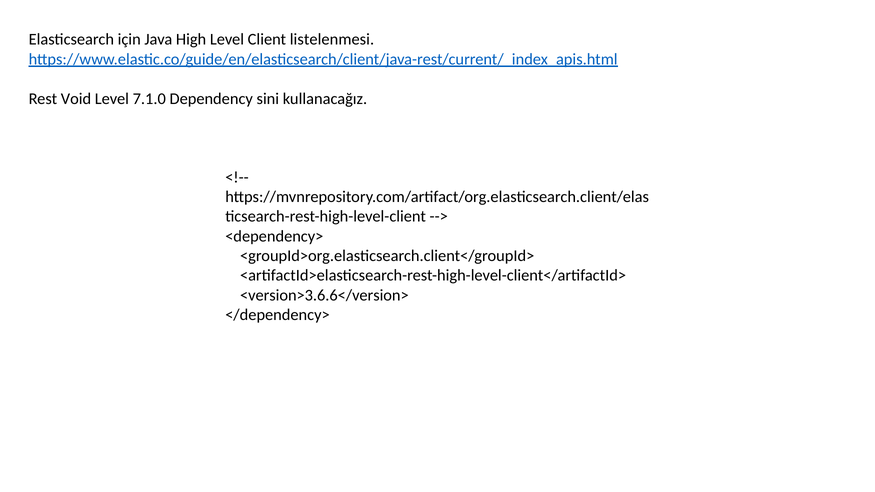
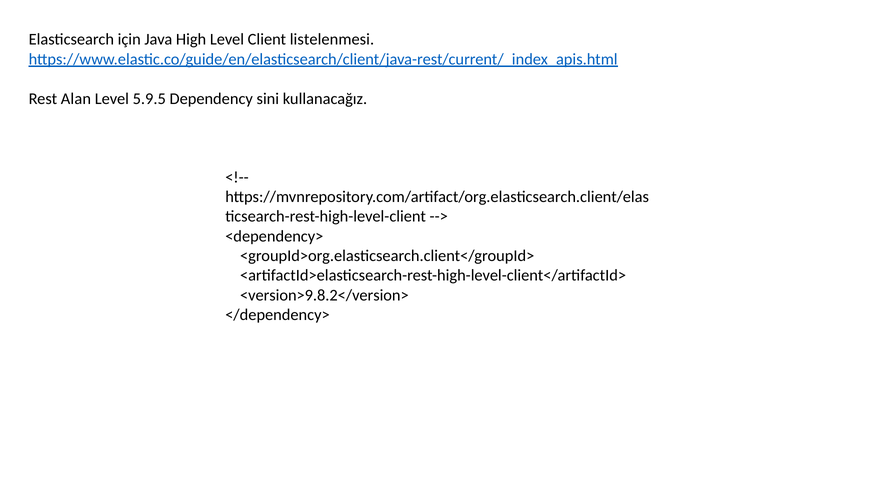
Void: Void -> Alan (76, 99)
7.1.0: 7.1.0 -> 5.9.5 (149, 99)
<version>3.6.6</version>: <version>3.6.6</version> -> <version>9.8.2</version> (324, 295)
